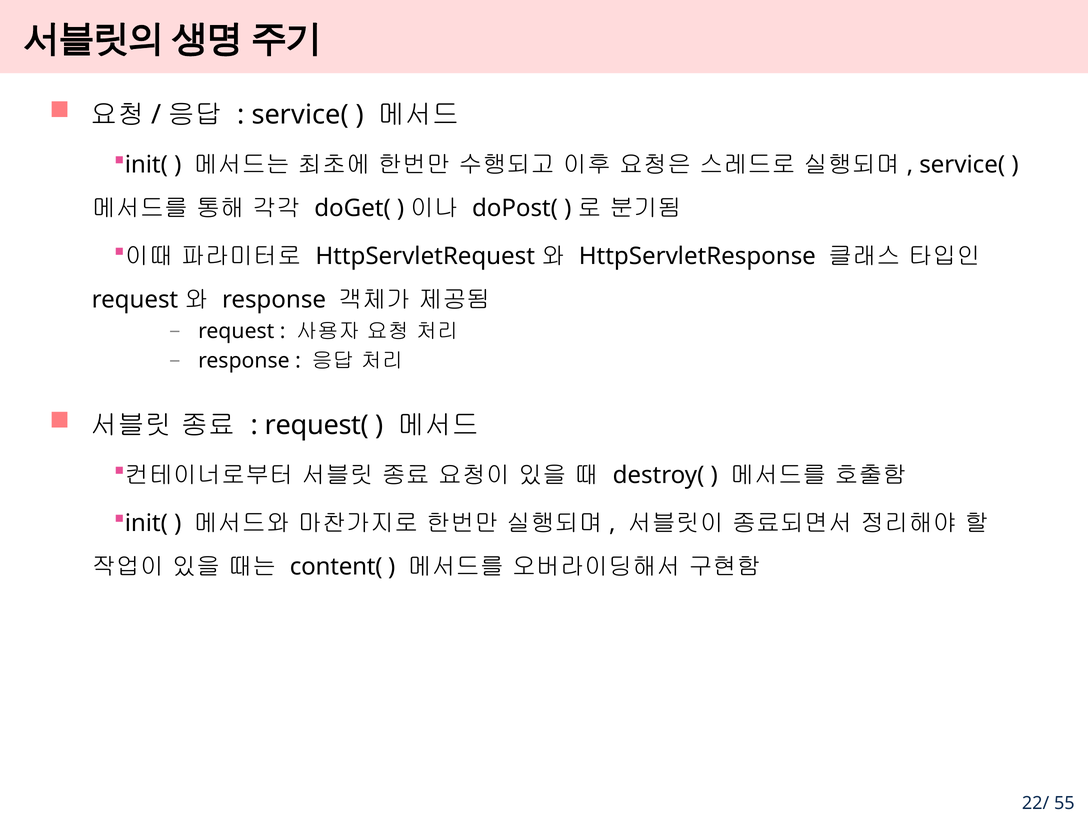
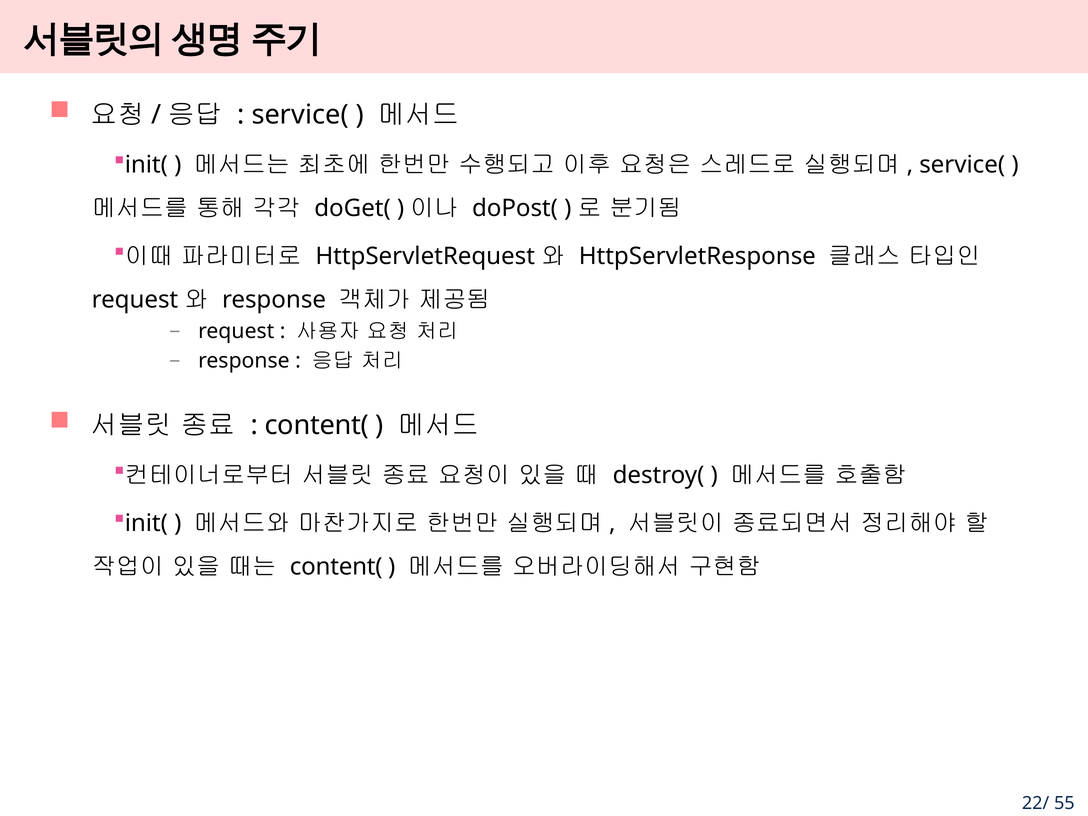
request(: request( -> content( (317, 425)
